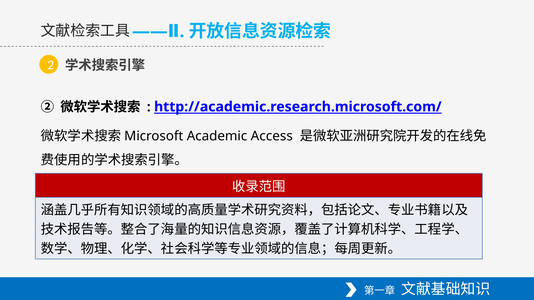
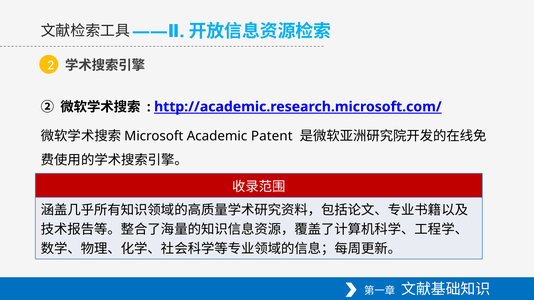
Access: Access -> Patent (272, 136)
